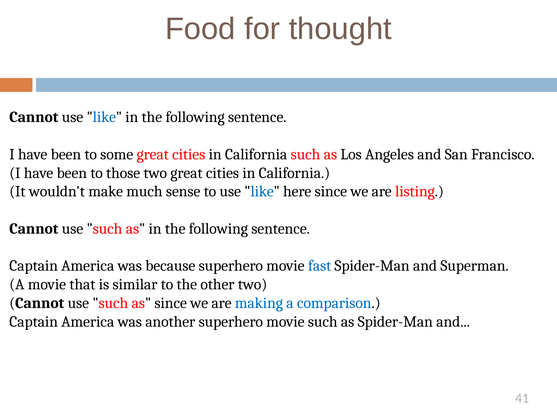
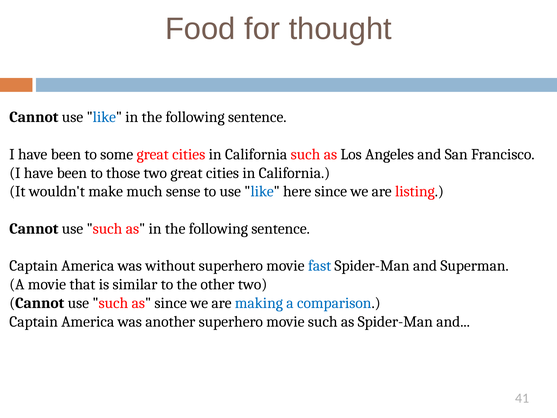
because: because -> without (170, 266)
